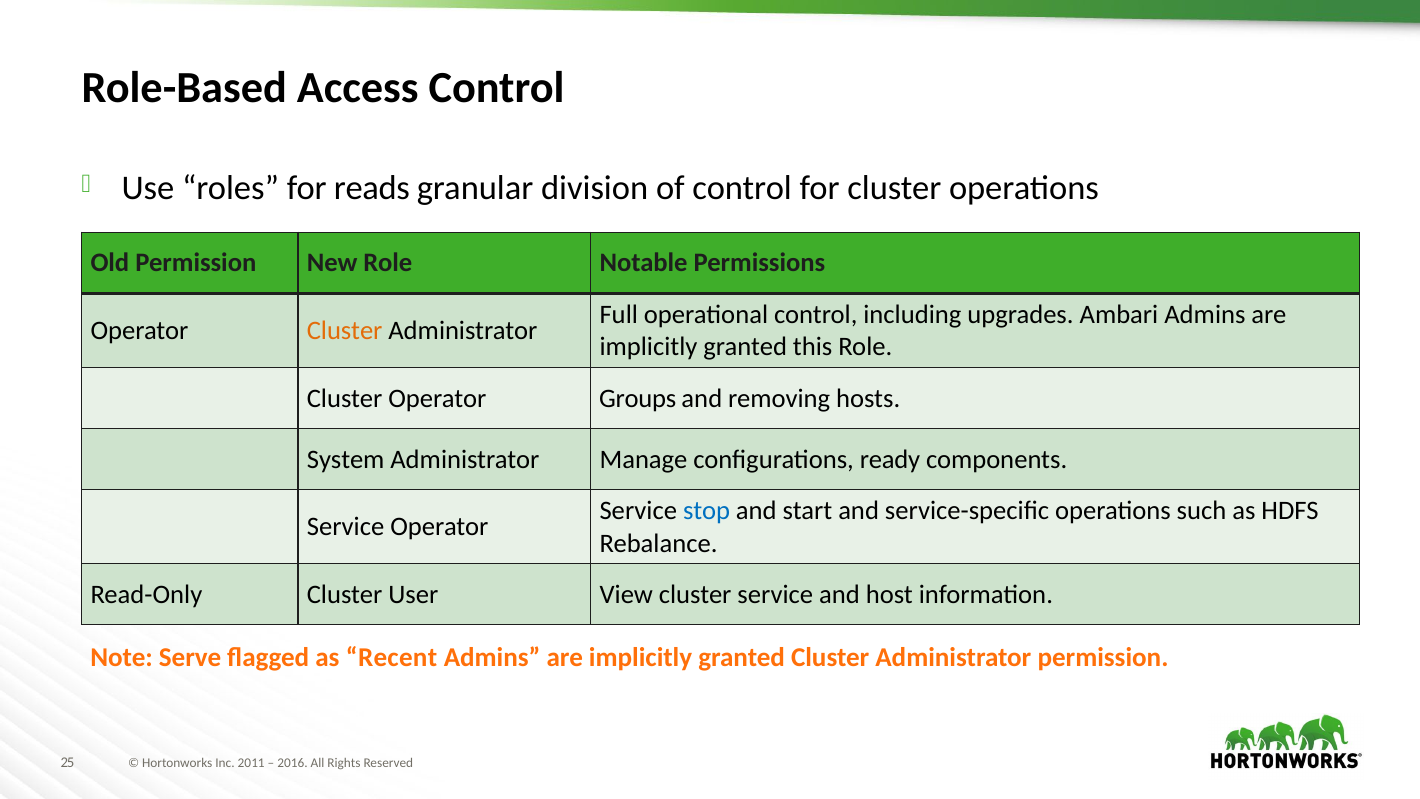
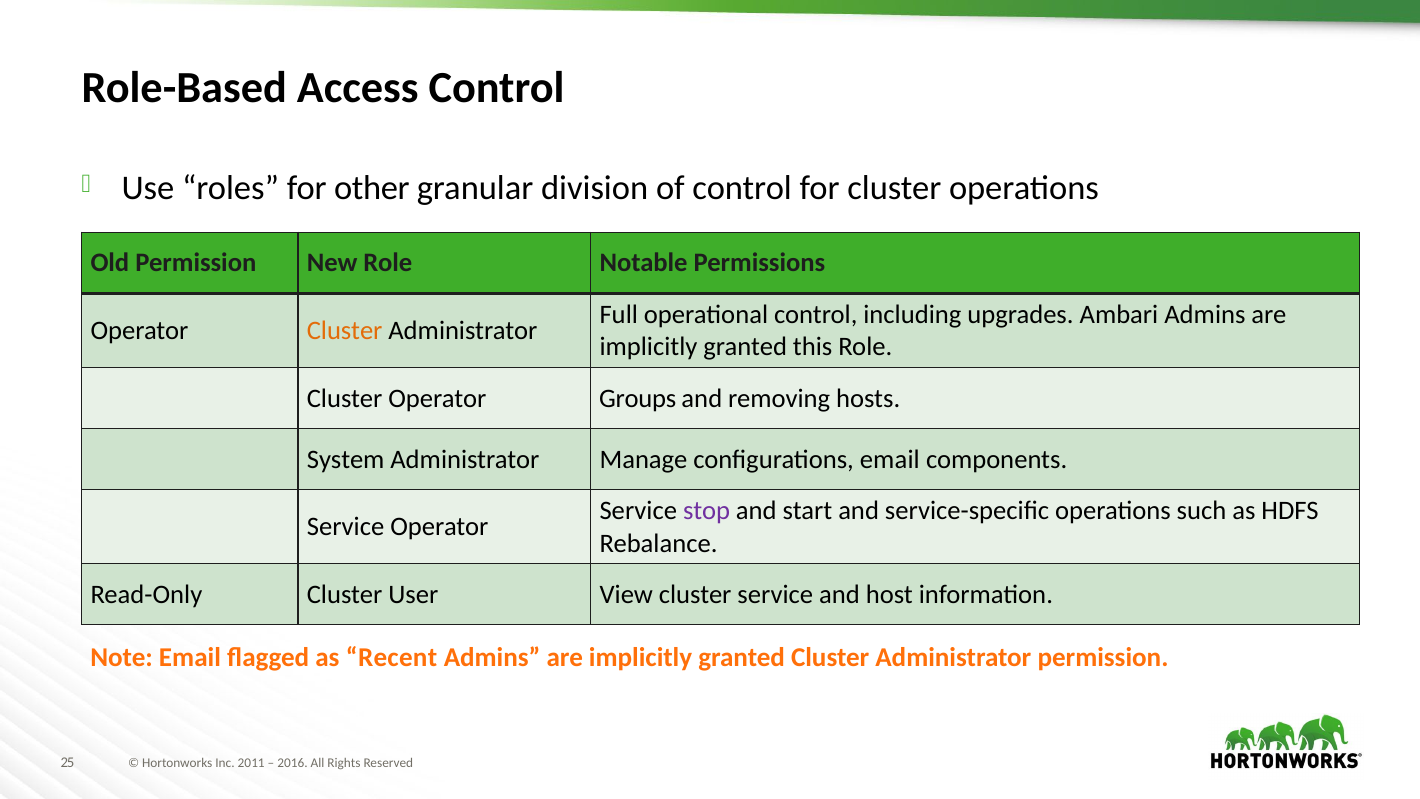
reads: reads -> other (372, 189)
configurations ready: ready -> email (890, 459)
stop colour: blue -> purple (707, 511)
Note Serve: Serve -> Email (190, 657)
